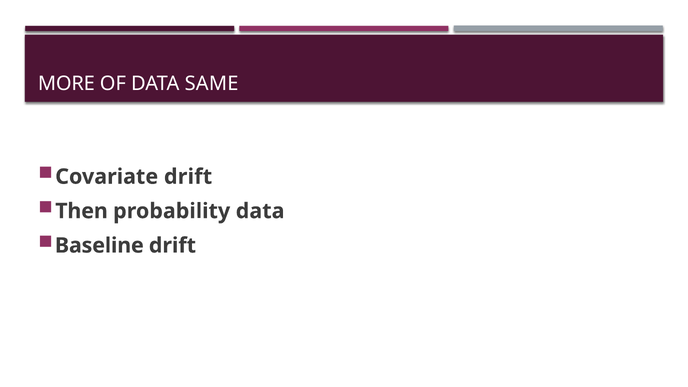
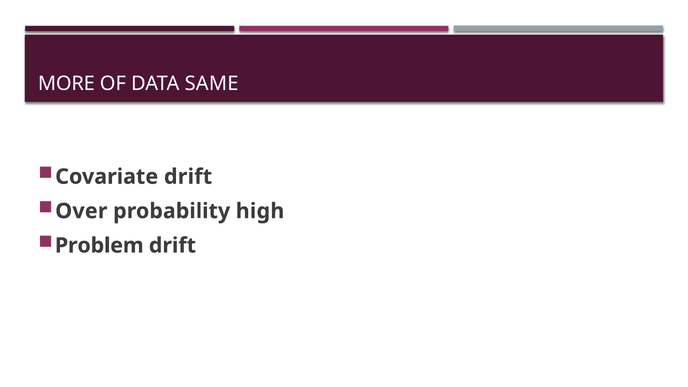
Then: Then -> Over (81, 211)
probability data: data -> high (260, 211)
Baseline: Baseline -> Problem (99, 246)
